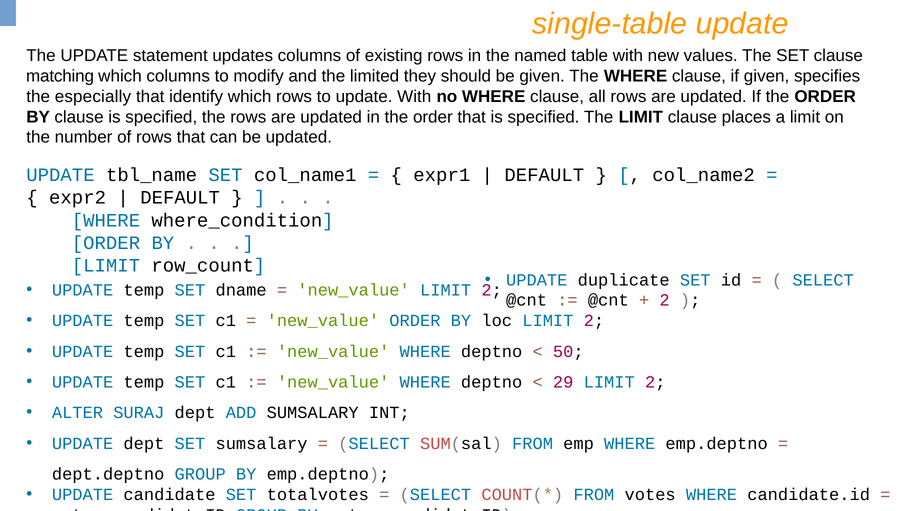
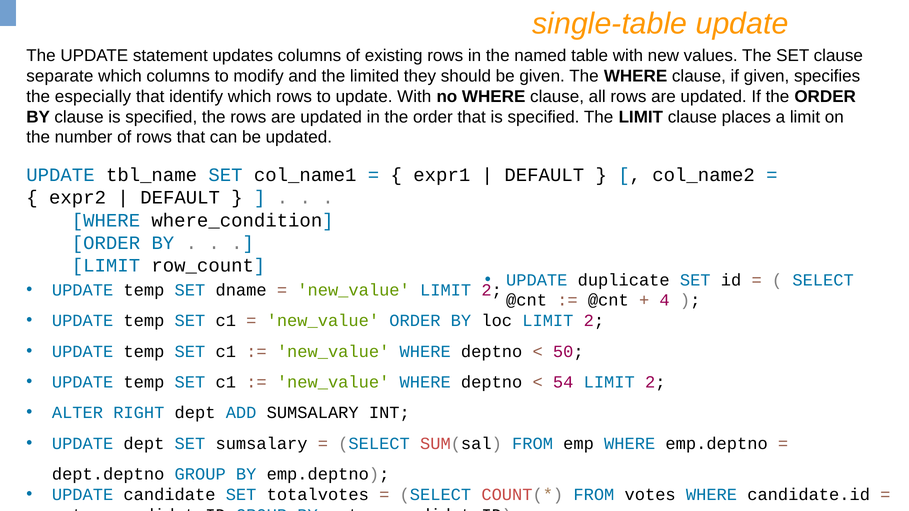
matching: matching -> separate (60, 76)
2: 2 -> 4 (665, 301)
29: 29 -> 54 (563, 382)
SURAJ: SURAJ -> RIGHT (139, 413)
